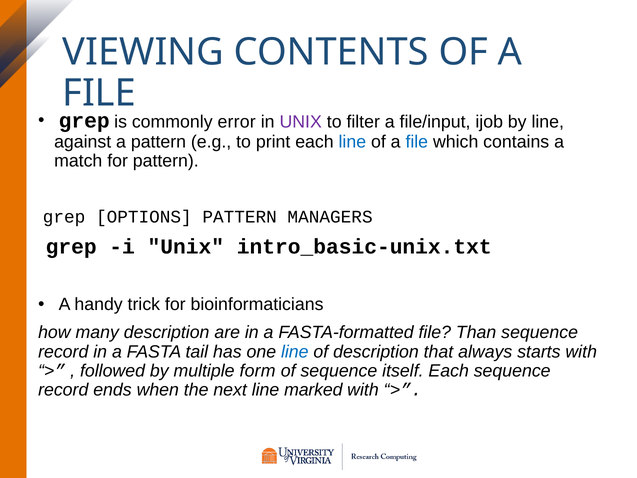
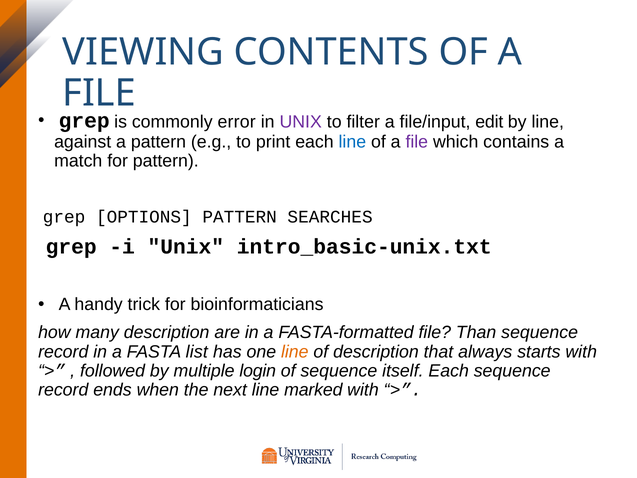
ijob: ijob -> edit (489, 122)
file colour: blue -> purple (417, 142)
MANAGERS: MANAGERS -> SEARCHES (330, 217)
tail: tail -> list (197, 352)
line colour: blue -> orange (295, 352)
form: form -> login (258, 371)
